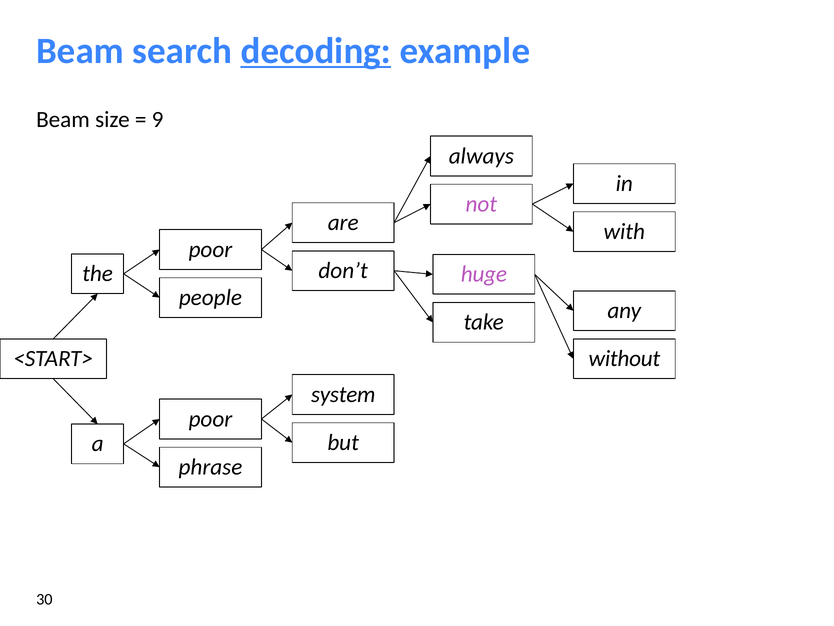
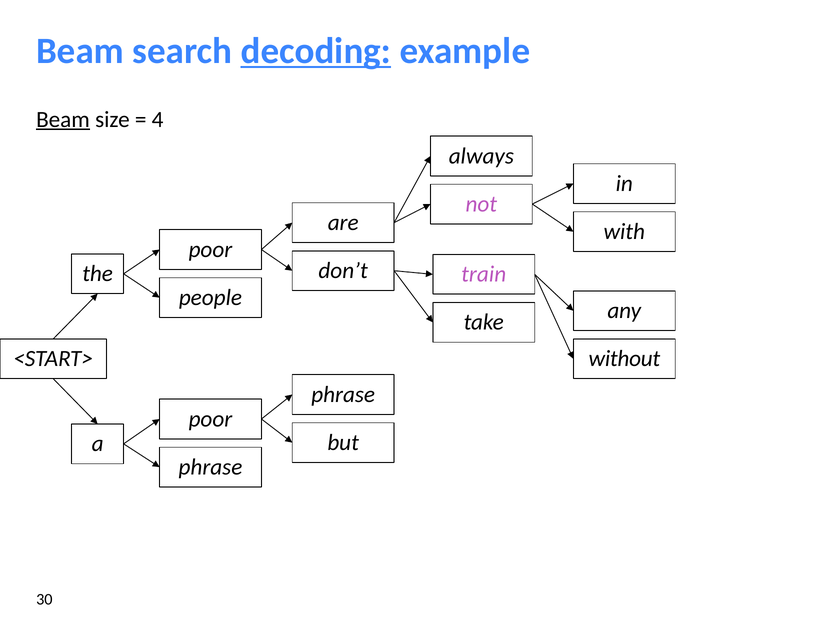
Beam underline: none -> present (63, 119)
9: 9 -> 4 (158, 119)
huge: huge -> train (484, 274)
system: system -> phrase (343, 394)
